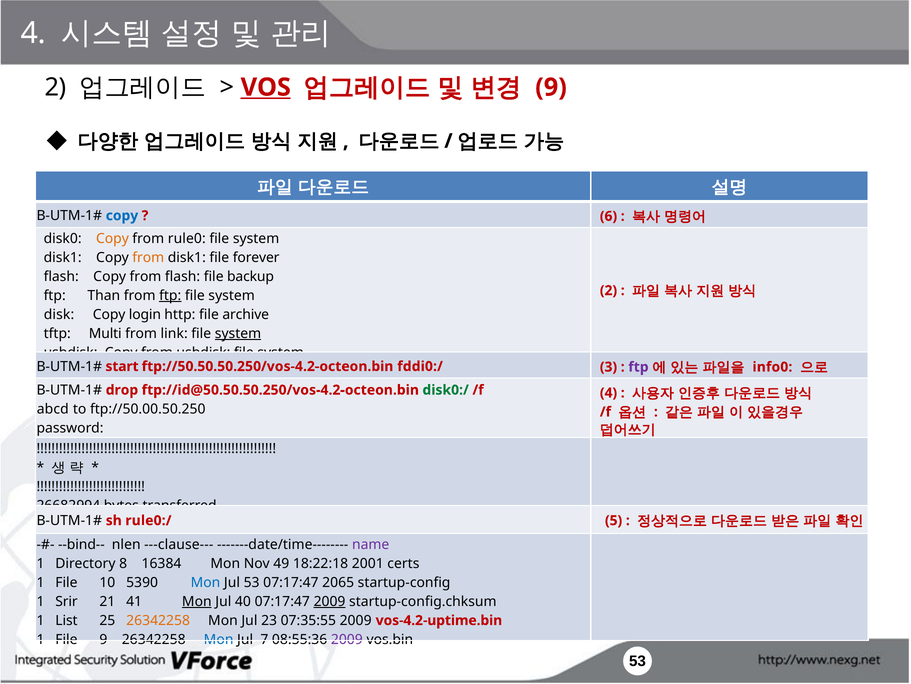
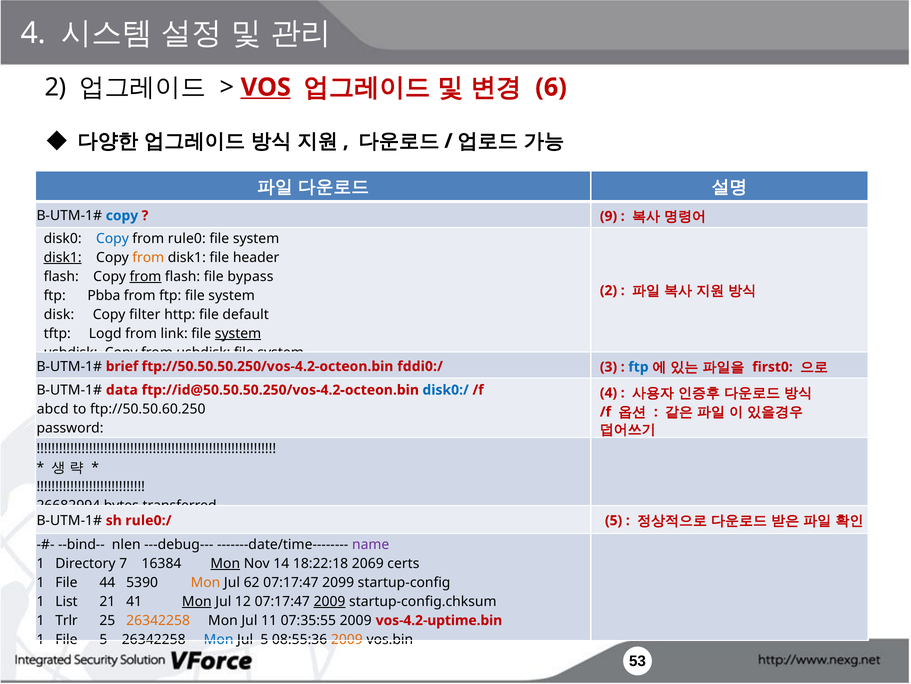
9: 9 -> 6 (551, 87)
6: 6 -> 9 (608, 216)
Copy colour: orange -> blue (112, 238)
disk1 underline: none -> present (63, 257)
forever: forever -> header (256, 257)
from underline: none -> present (145, 276)
backup: backup -> bypass (250, 276)
Than: Than -> Pbba (104, 295)
ftp underline: present -> none (170, 295)
login: login -> filter (145, 314)
archive: archive -> default (246, 314)
Multi: Multi -> Logd (105, 333)
start: start -> brief (122, 366)
ftp colour: purple -> blue (638, 367)
info0: info0 -> first0 (772, 367)
drop: drop -> data (122, 390)
disk0:/ colour: green -> blue (446, 390)
ftp://50.00.50.250: ftp://50.00.50.250 -> ftp://50.50.60.250 (148, 409)
---clause---: ---clause--- -> ---debug--- (179, 544)
8: 8 -> 7 (123, 563)
Mon underline: none -> present (225, 563)
49: 49 -> 14 (281, 563)
2001: 2001 -> 2069 (368, 563)
10: 10 -> 44 (107, 582)
Mon colour: blue -> orange (205, 582)
Jul 53: 53 -> 62 (252, 582)
2065: 2065 -> 2099 (338, 582)
Srir: Srir -> List (66, 601)
40: 40 -> 12 (243, 601)
List: List -> Trlr (67, 620)
23: 23 -> 11 (269, 620)
File 9: 9 -> 5 (103, 639)
Jul 7: 7 -> 5 (264, 639)
2009 colour: purple -> orange (347, 639)
